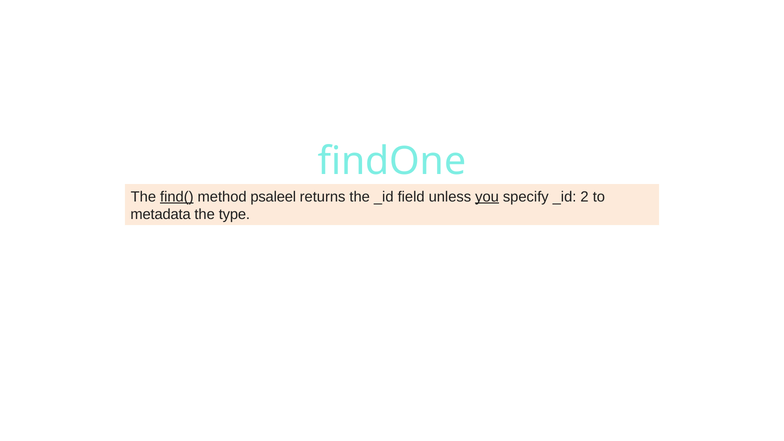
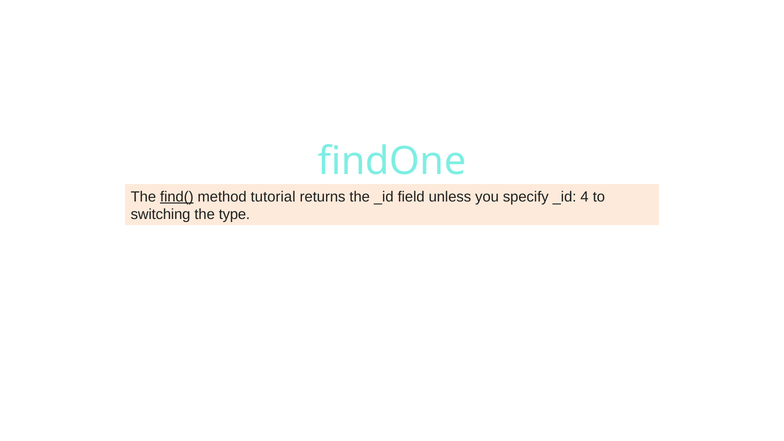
psaleel: psaleel -> tutorial (273, 197)
you underline: present -> none (487, 197)
2: 2 -> 4 (585, 197)
metadata: metadata -> switching (161, 214)
